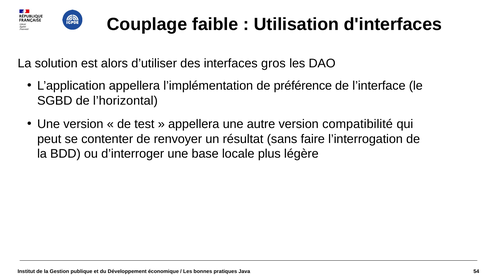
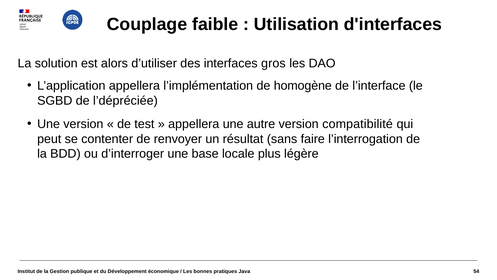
préférence: préférence -> homogène (303, 86)
l’horizontal: l’horizontal -> l’dépréciée (125, 101)
